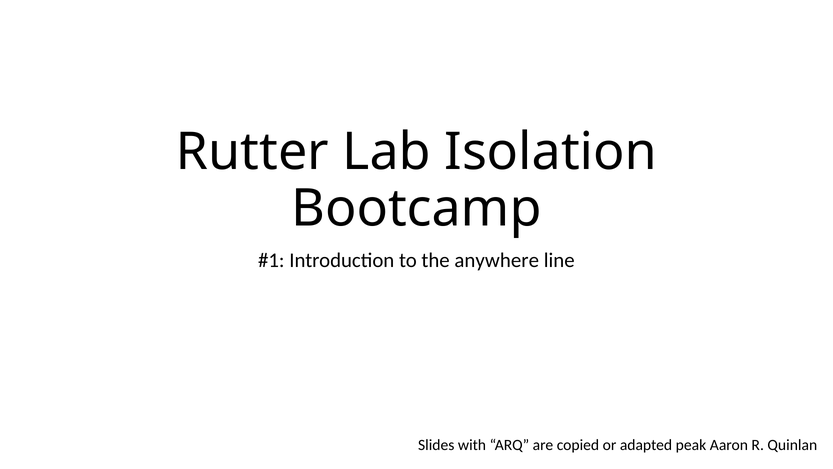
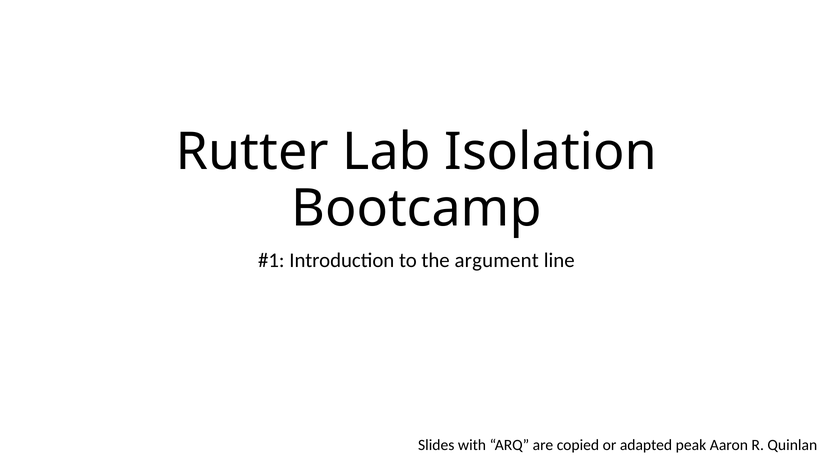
anywhere: anywhere -> argument (497, 260)
